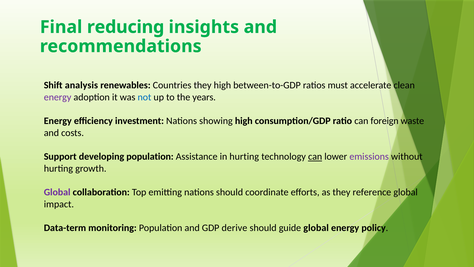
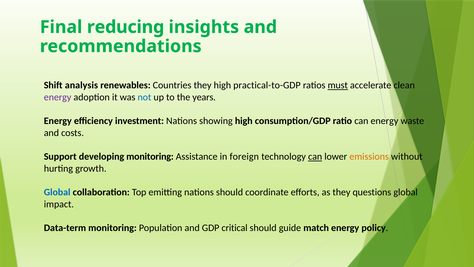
between-to-GDP: between-to-GDP -> practical-to-GDP (267, 85)
must underline: none -> present (338, 85)
can foreign: foreign -> energy (384, 121)
developing population: population -> monitoring (150, 156)
in hurting: hurting -> foreign (244, 156)
emissions colour: purple -> orange (369, 156)
Global colour: purple -> blue (57, 192)
reference: reference -> questions (372, 192)
derive: derive -> critical (235, 228)
guide global: global -> match (316, 228)
